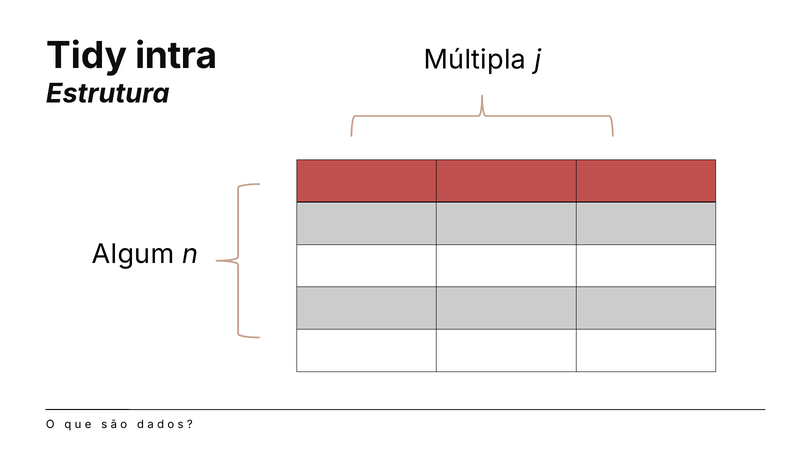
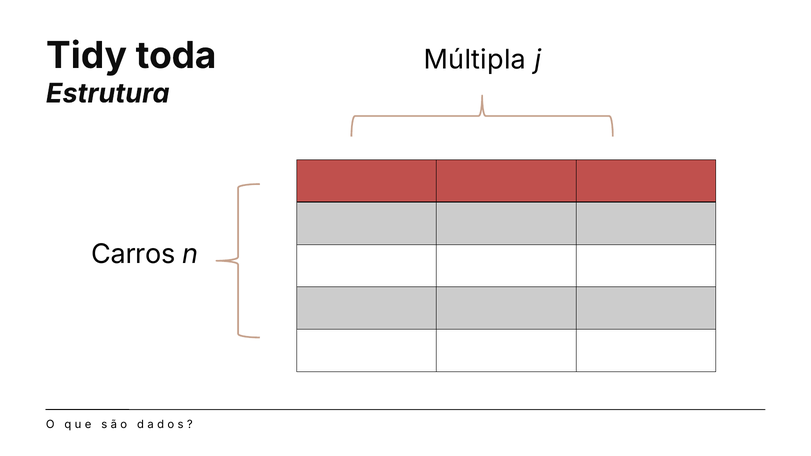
intra: intra -> toda (176, 56)
Algum: Algum -> Carros (133, 254)
